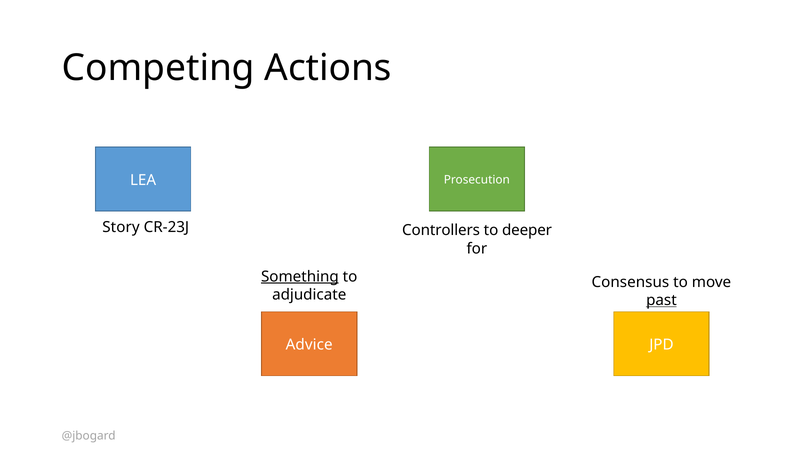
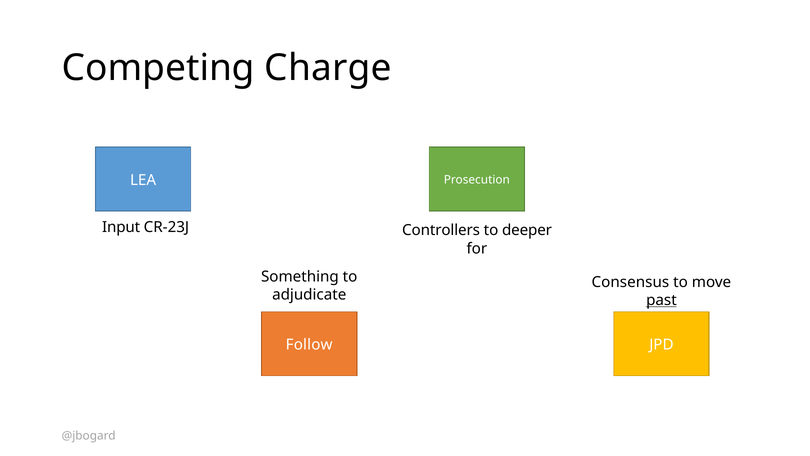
Actions: Actions -> Charge (328, 68)
Story: Story -> Input (121, 227)
Something underline: present -> none (300, 276)
Advice: Advice -> Follow (309, 345)
